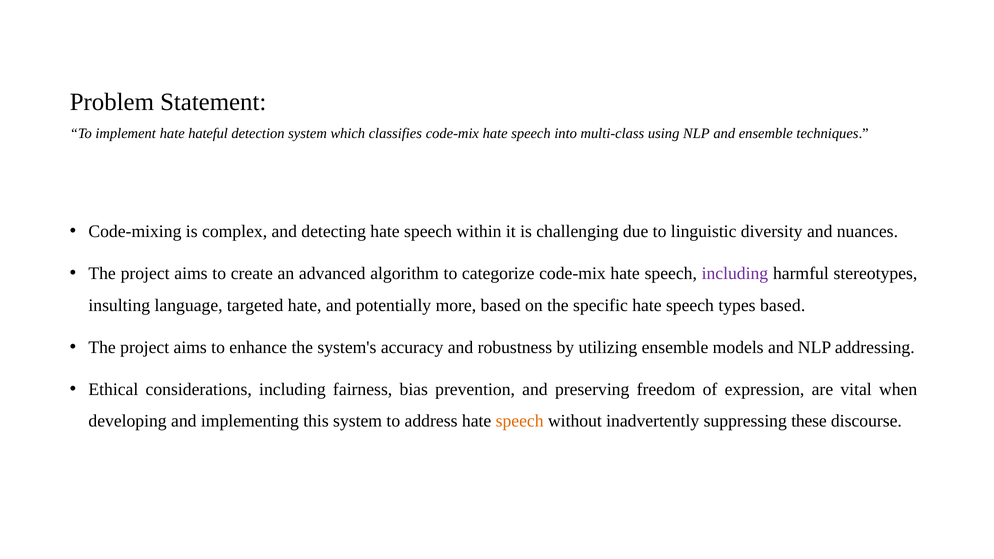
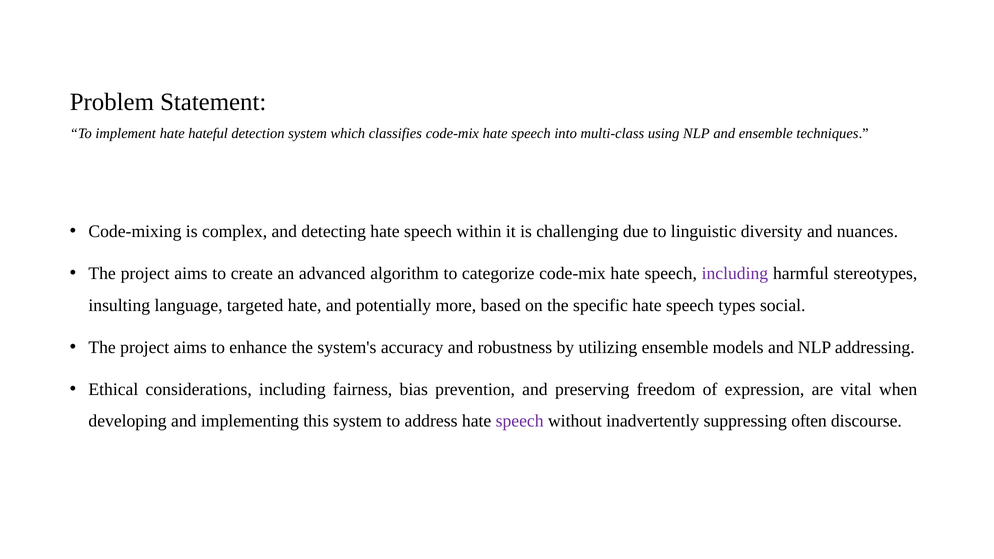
types based: based -> social (783, 305)
speech colour: orange -> purple (520, 421)
these: these -> often (809, 421)
